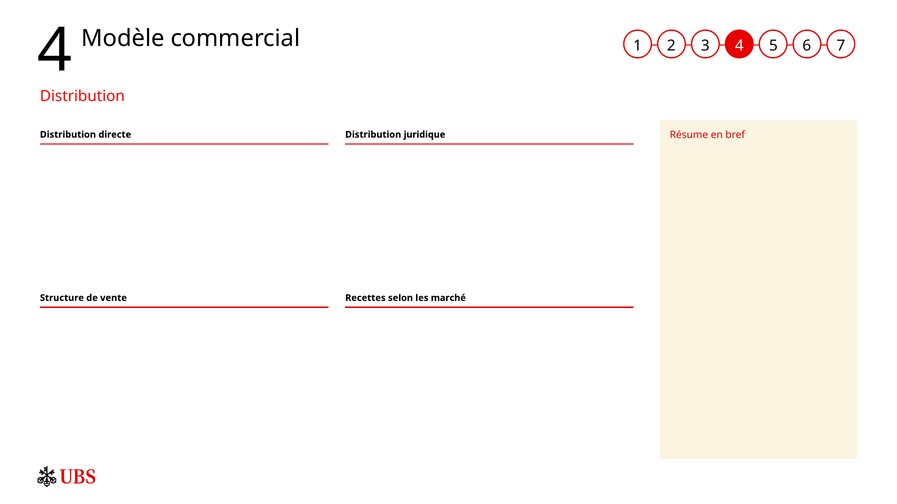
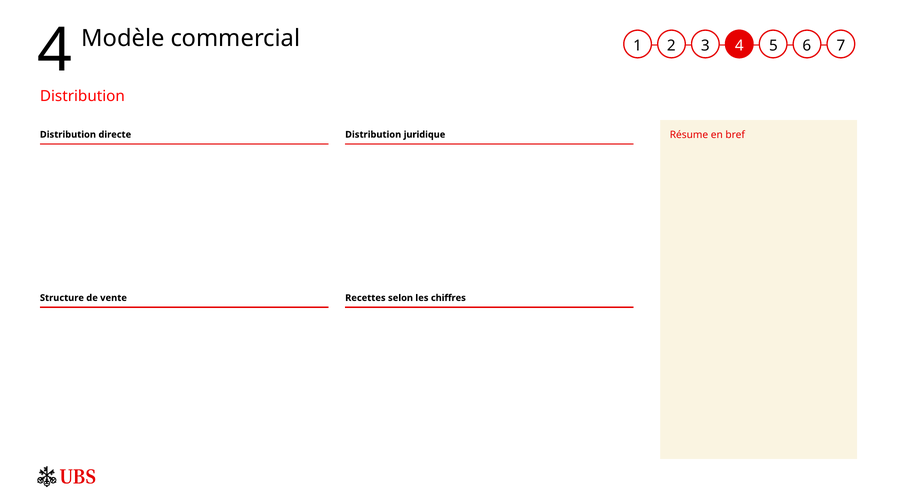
marché: marché -> chiffres (448, 298)
